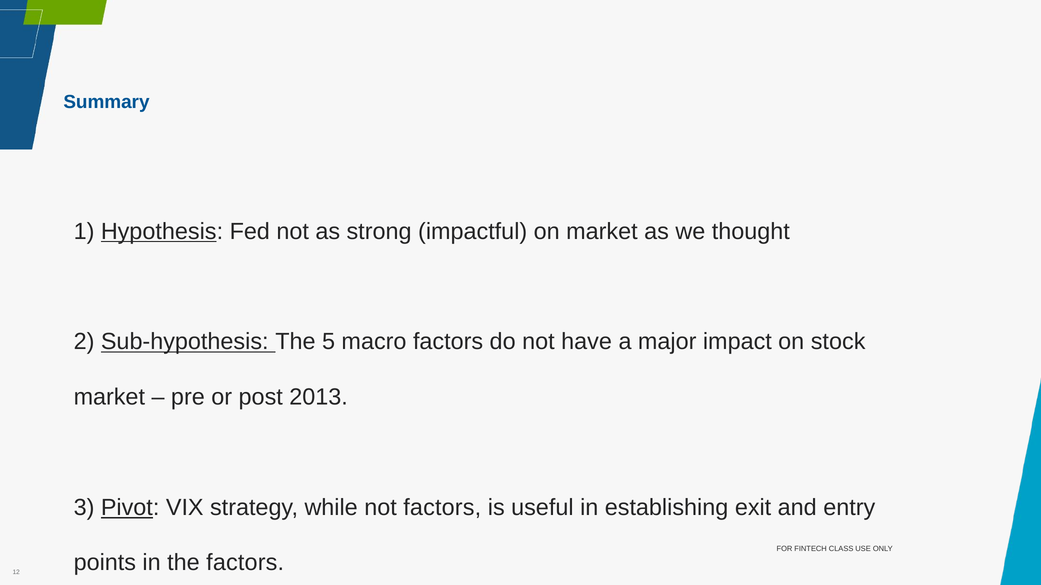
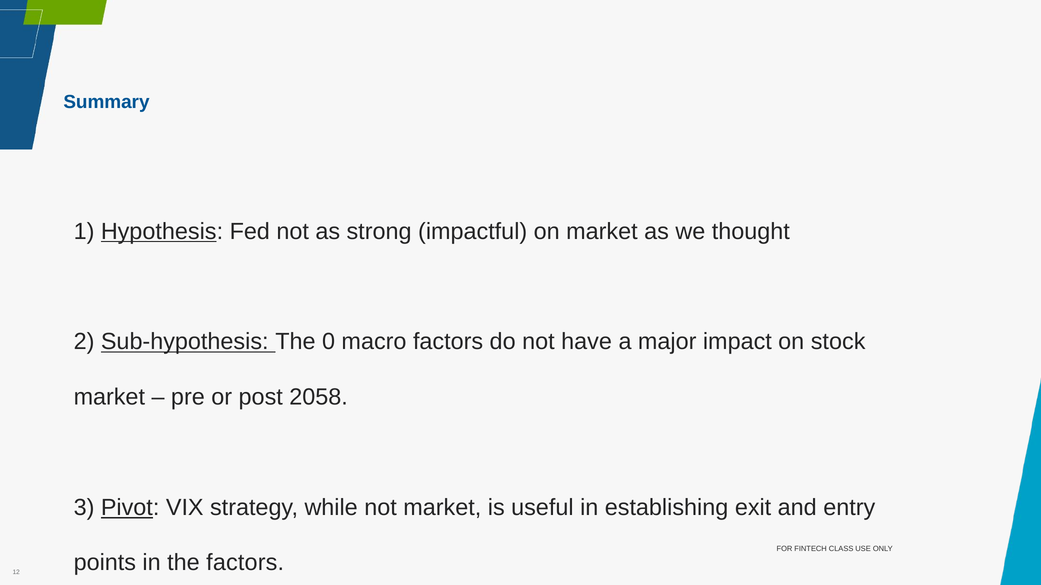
5: 5 -> 0 (329, 342)
2013: 2013 -> 2058 (319, 397)
not factors: factors -> market (442, 508)
